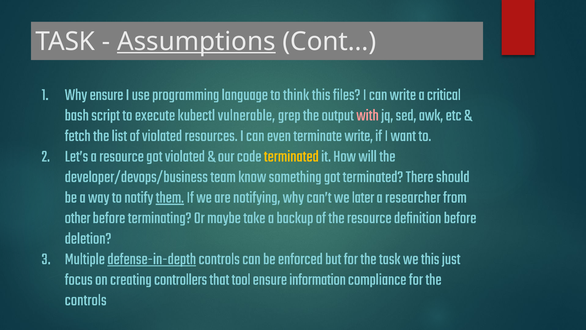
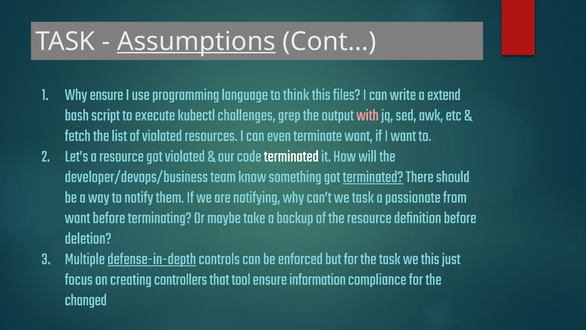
critical: critical -> extend (444, 94)
vulnerable: vulnerable -> challenges (246, 115)
terminate write: write -> want (359, 135)
terminated colour: yellow -> white (291, 156)
terminated underline: none -> present (373, 176)
them underline: present -> none (170, 197)
we later: later -> task (363, 197)
researcher: researcher -> passionate (413, 197)
other: other -> want (77, 217)
controls: controls -> changed (86, 299)
